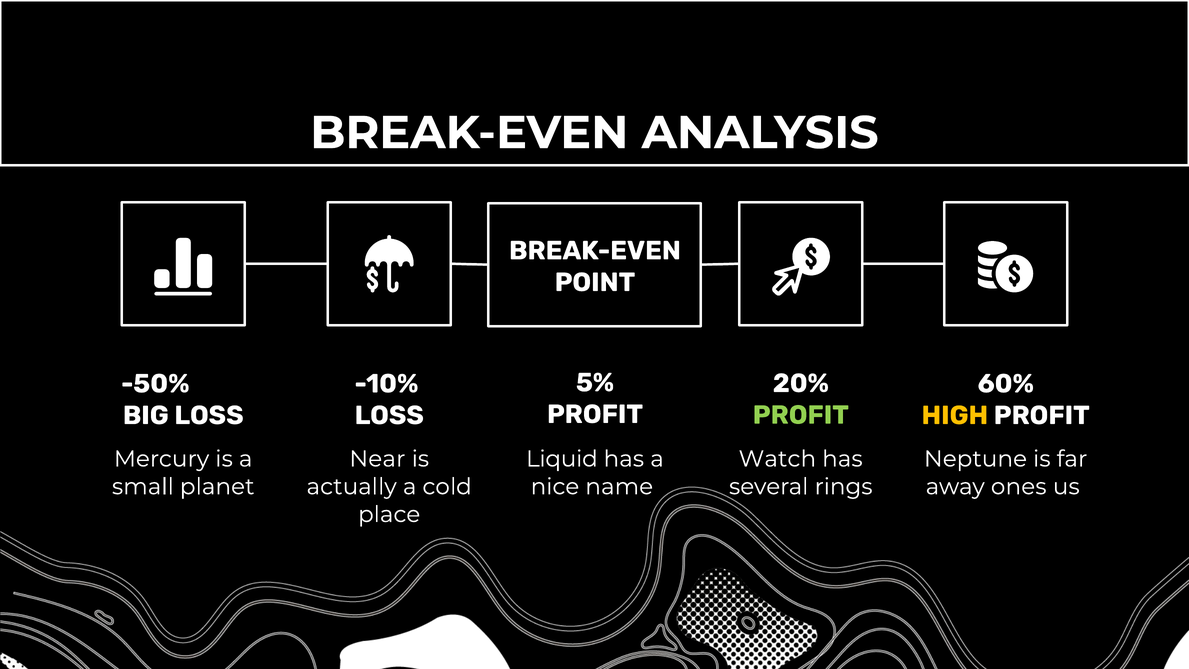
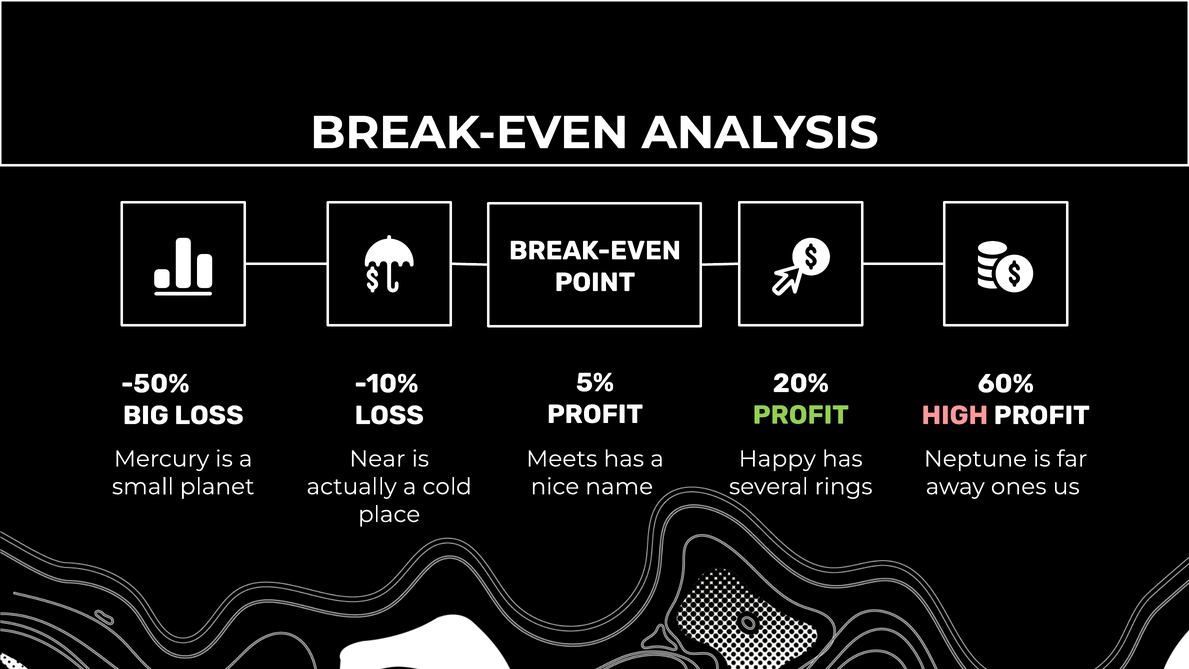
HIGH colour: yellow -> pink (955, 415)
Liquid: Liquid -> Meets (562, 459)
Watch: Watch -> Happy (777, 459)
